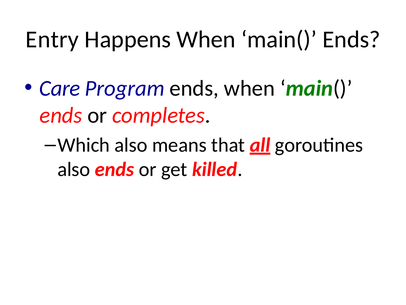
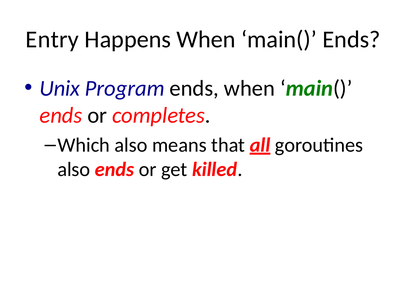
Care: Care -> Unix (60, 88)
